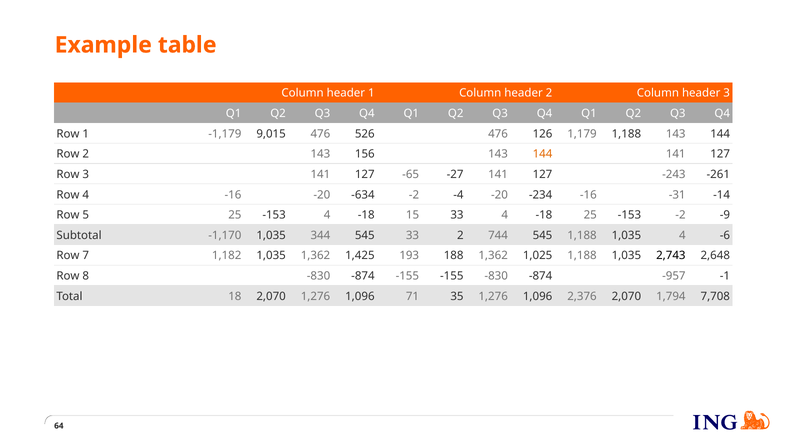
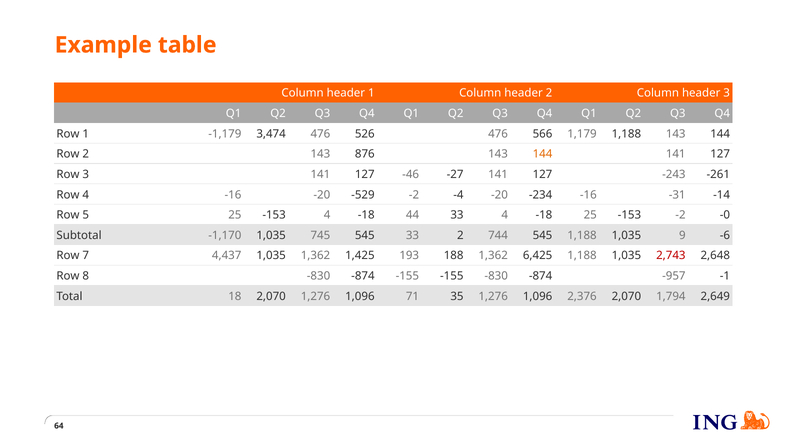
9,015: 9,015 -> 3,474 (271, 134)
126: 126 -> 566 (542, 134)
156: 156 -> 876 (365, 154)
-65: -65 -> -46 (411, 174)
-634: -634 -> -529 (363, 195)
15: 15 -> 44 (413, 215)
-9: -9 -> -0 (725, 215)
344: 344 -> 745 (320, 235)
1,035 4: 4 -> 9 (682, 235)
1,182: 1,182 -> 4,437 (227, 256)
1,025: 1,025 -> 6,425 (538, 256)
2,743 colour: black -> red (671, 256)
7,708: 7,708 -> 2,649 (715, 296)
